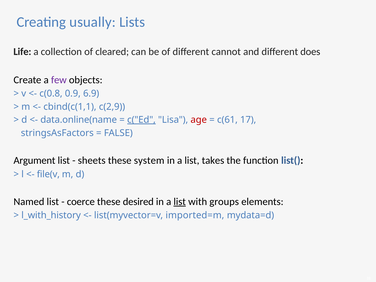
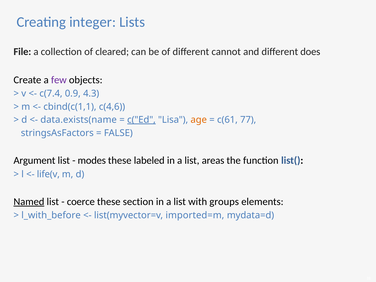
usually: usually -> integer (93, 22)
Life: Life -> File (22, 52)
c(0.8: c(0.8 -> c(7.4 (51, 94)
6.9: 6.9 -> 4.3 (91, 94)
c(2,9: c(2,9 -> c(4,6 (112, 107)
data.online(name: data.online(name -> data.exists(name (79, 120)
age colour: red -> orange (199, 120)
17: 17 -> 77 (248, 120)
sheets: sheets -> modes (92, 160)
system: system -> labeled (149, 160)
takes: takes -> areas (213, 160)
file(v: file(v -> life(v (48, 174)
Named underline: none -> present (29, 202)
desired: desired -> section (138, 202)
list underline: present -> none (180, 202)
l_with_history: l_with_history -> l_with_before (51, 215)
